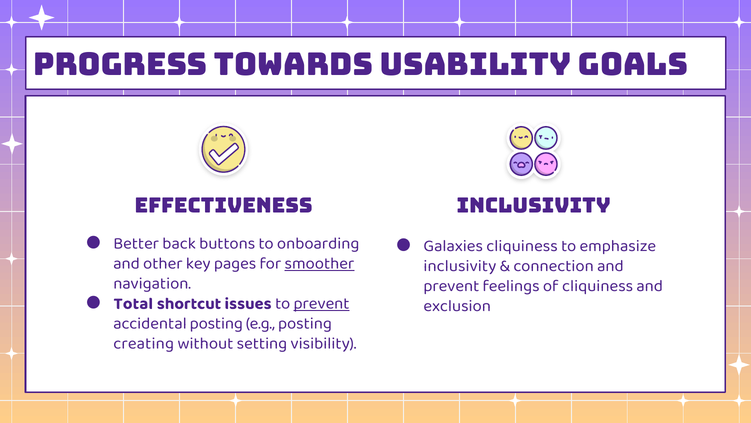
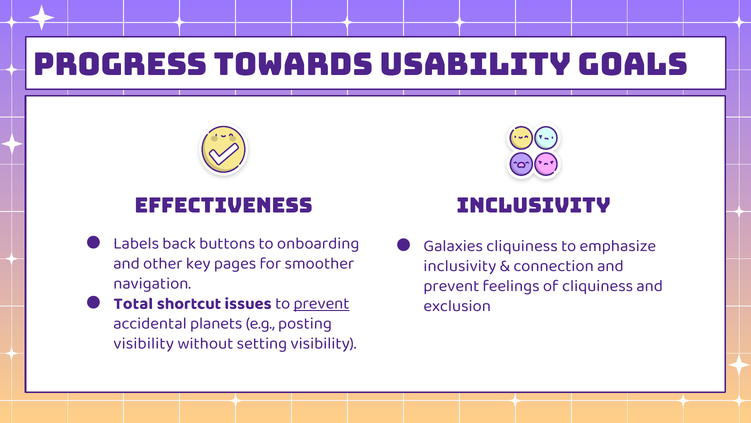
Better: Better -> Labels (136, 243)
smoother underline: present -> none (319, 263)
accidental posting: posting -> planets (216, 323)
creating: creating -> visibility (144, 343)
